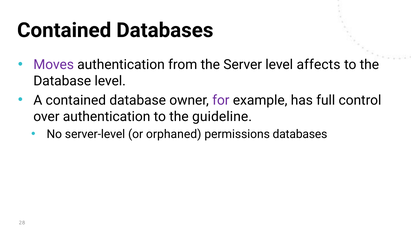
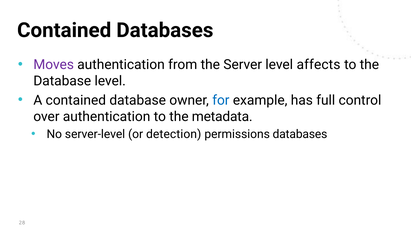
for colour: purple -> blue (221, 100)
guideline: guideline -> metadata (222, 117)
orphaned: orphaned -> detection (174, 134)
